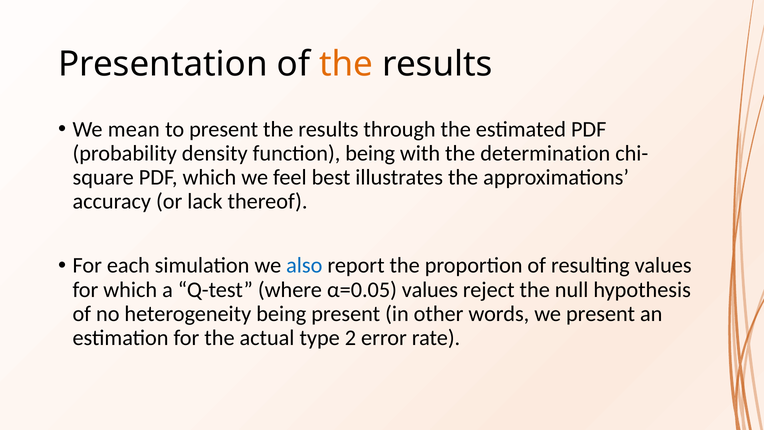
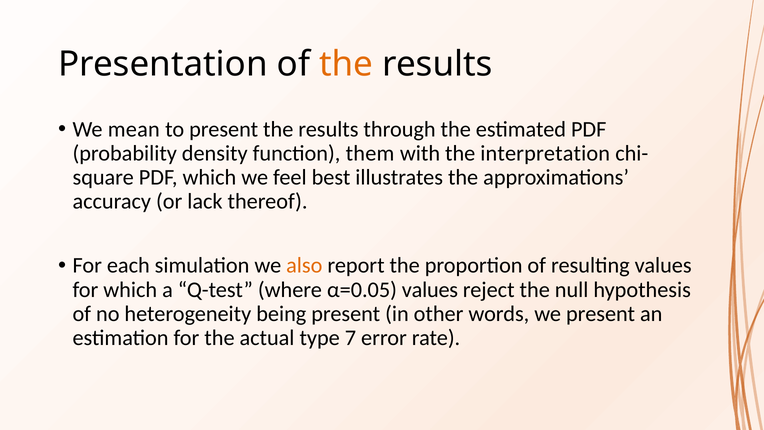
function being: being -> them (370, 153)
determination: determination -> interpretation (545, 153)
also colour: blue -> orange (304, 265)
2: 2 -> 7 (350, 338)
